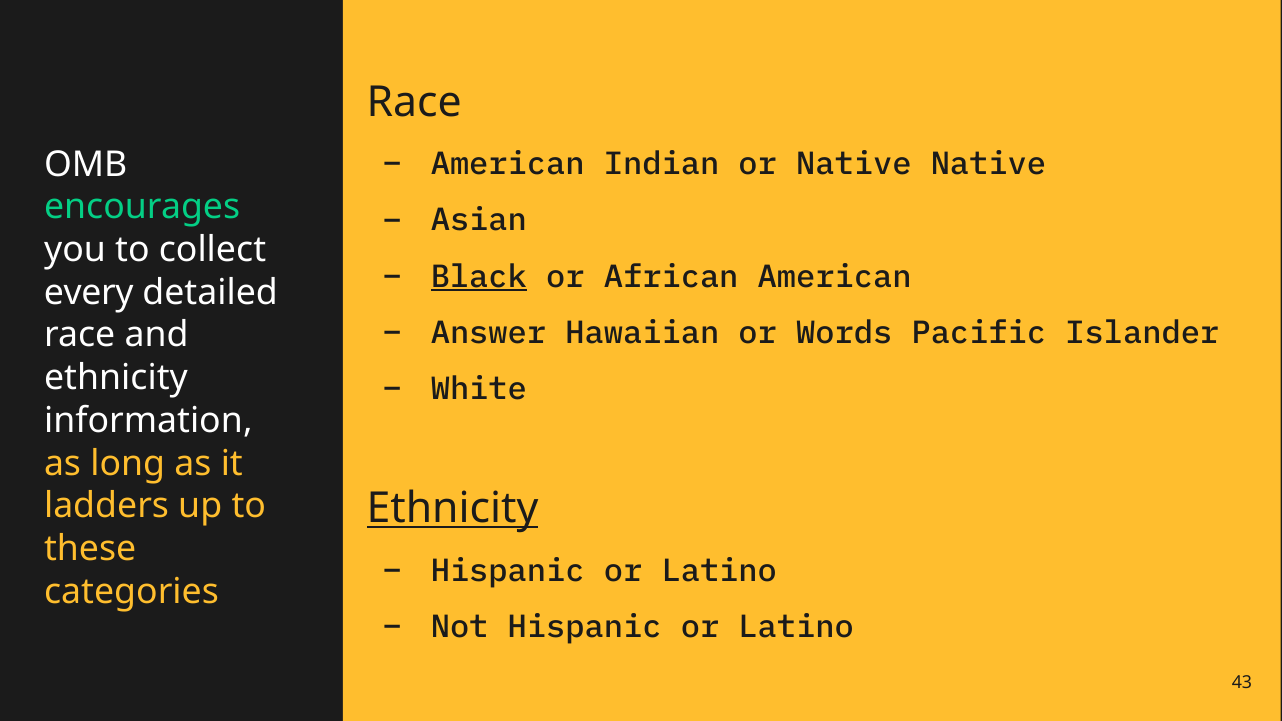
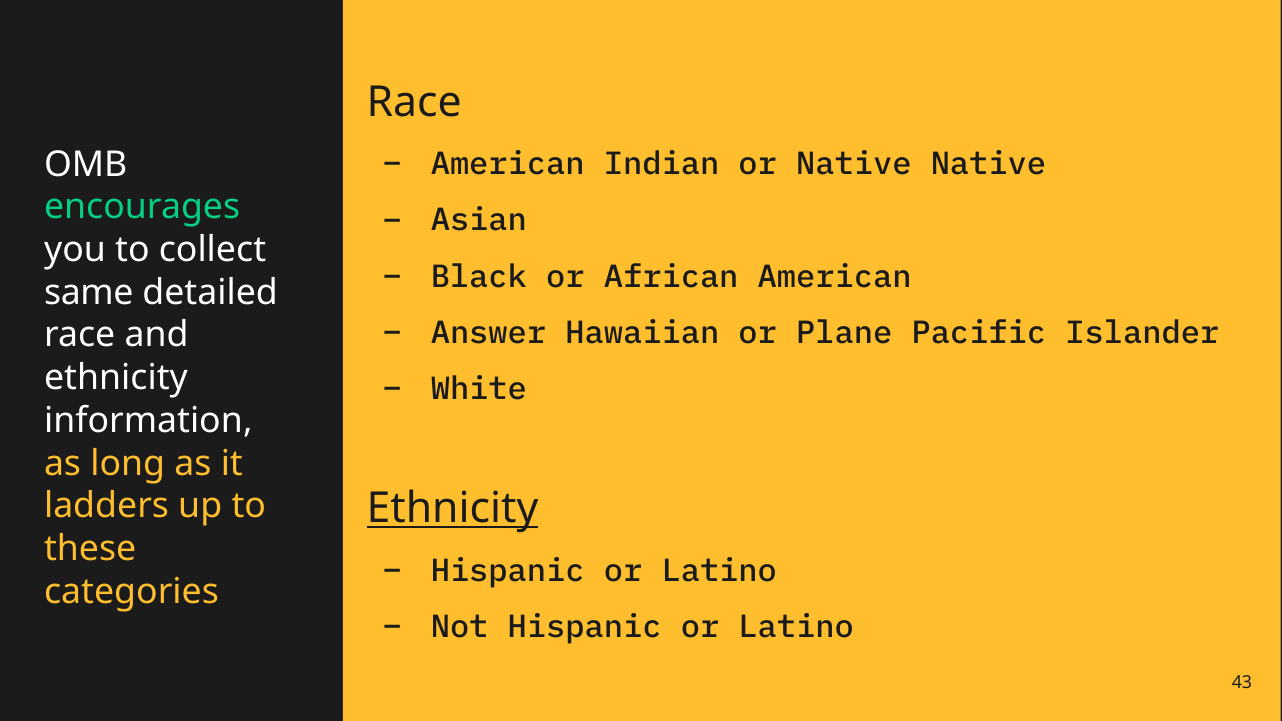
Black underline: present -> none (479, 277)
every: every -> same (89, 293)
Words: Words -> Plane (844, 333)
